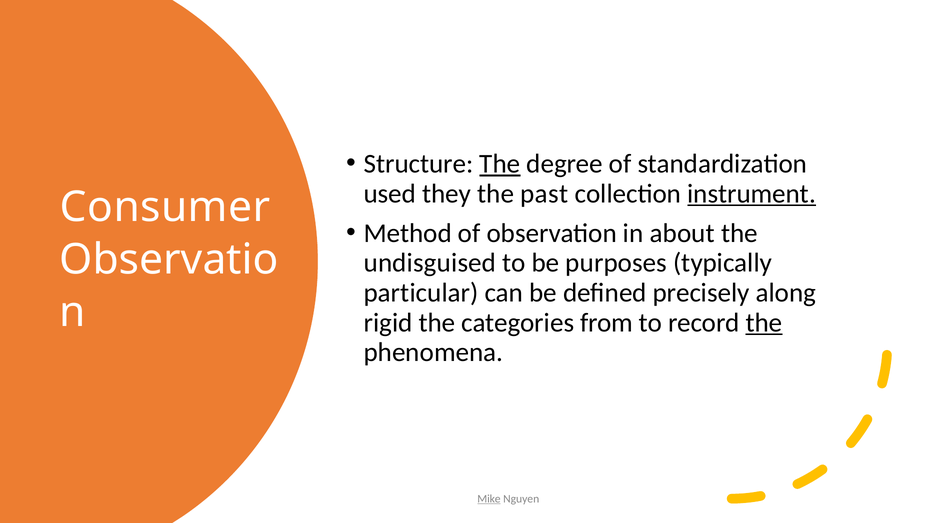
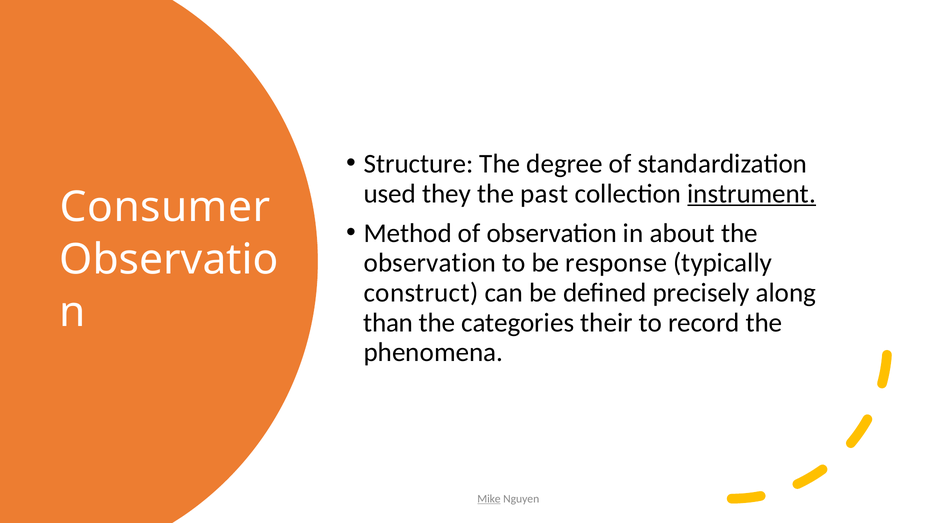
The underline: present -> none (500, 164)
undisguised: undisguised -> observation (430, 263)
purposes: purposes -> response (616, 263)
particular: particular -> construct (421, 293)
rigid: rigid -> than (388, 323)
from: from -> their (607, 323)
the underline: present -> none (764, 323)
